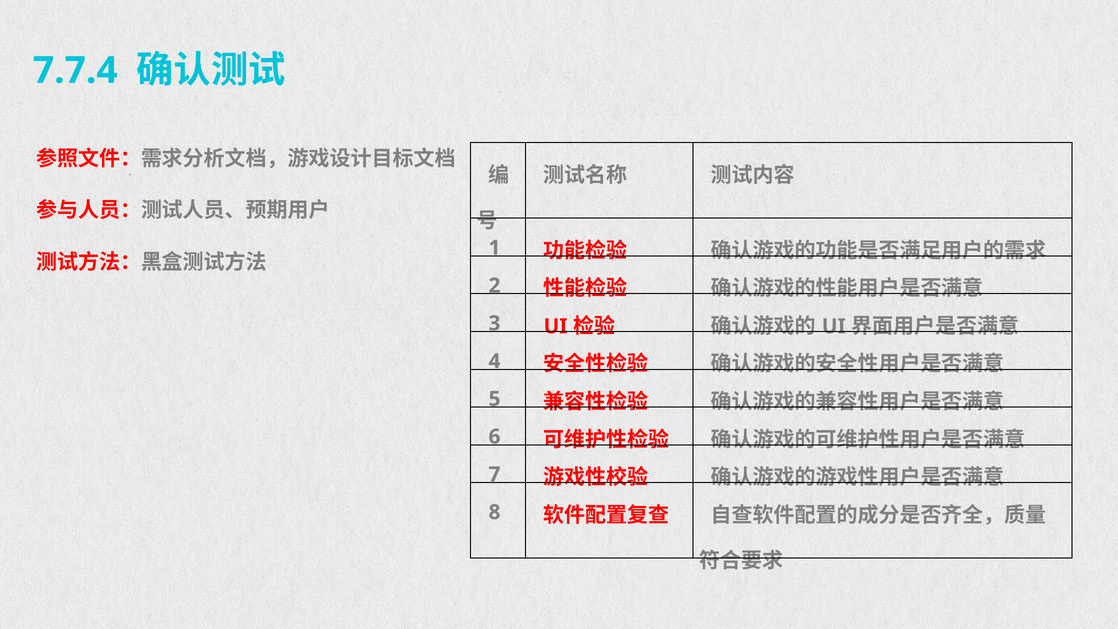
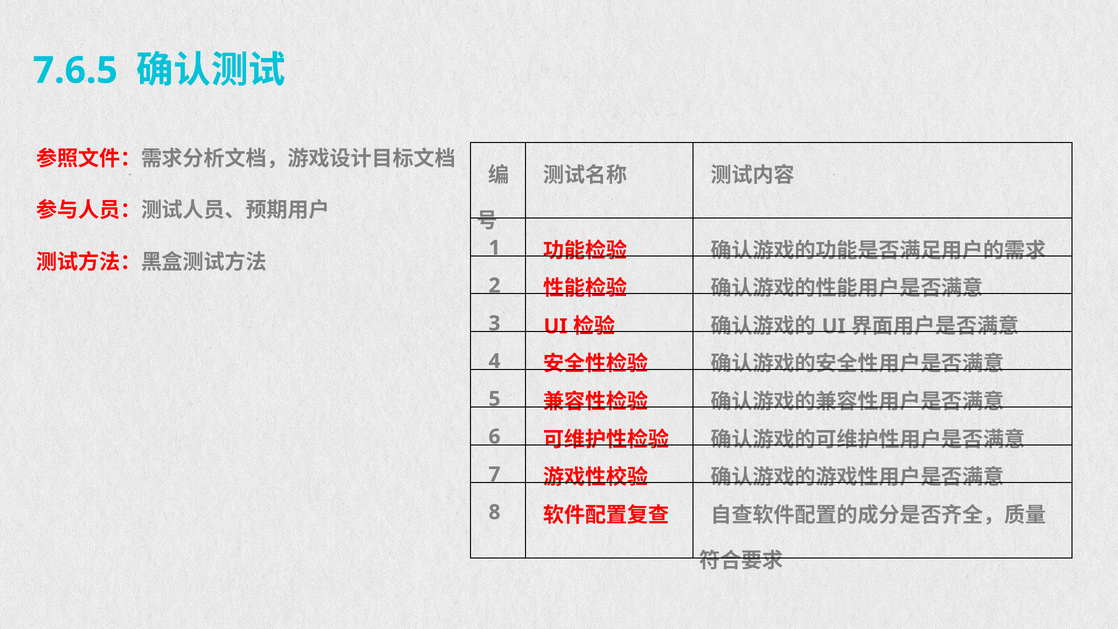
7.7.4: 7.7.4 -> 7.6.5 (75, 71)
